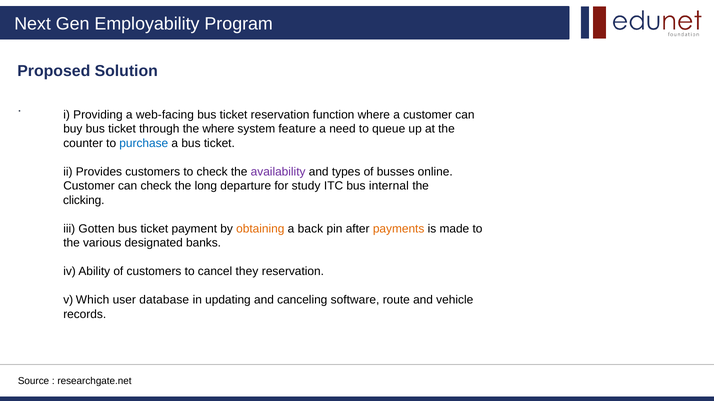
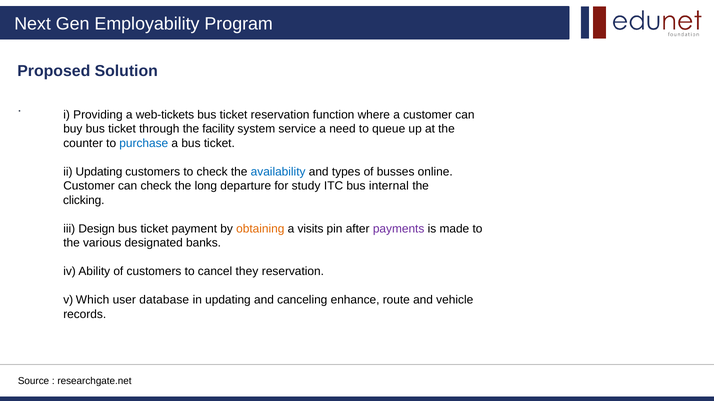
web-facing: web-facing -> web-tickets (165, 115)
the where: where -> facility (218, 129)
feature: feature -> service (297, 129)
ii Provides: Provides -> Updating (99, 172)
availability colour: purple -> blue (278, 172)
Gotten: Gotten -> Design (97, 229)
back: back -> visits (311, 229)
payments colour: orange -> purple (399, 229)
software: software -> enhance (355, 301)
